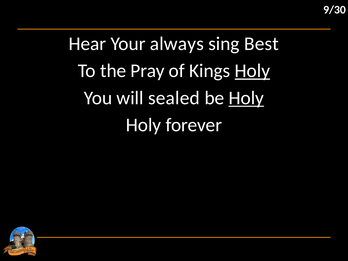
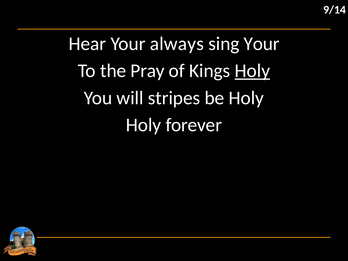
9/30: 9/30 -> 9/14 (334, 10)
sing Best: Best -> Your (262, 44)
sealed: sealed -> stripes (174, 98)
Holy underline: present -> none (246, 98)
